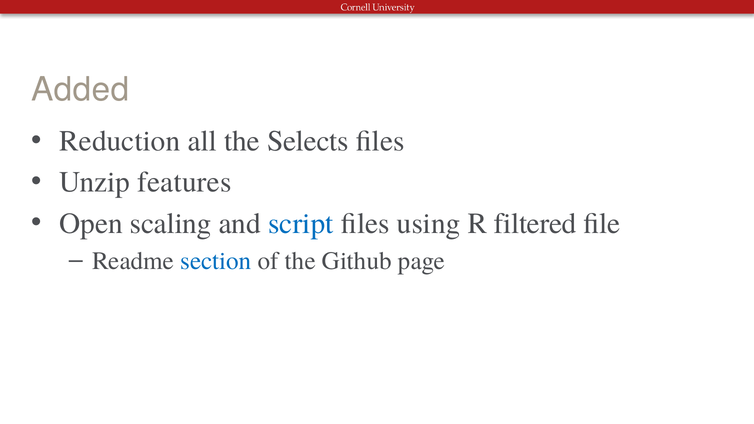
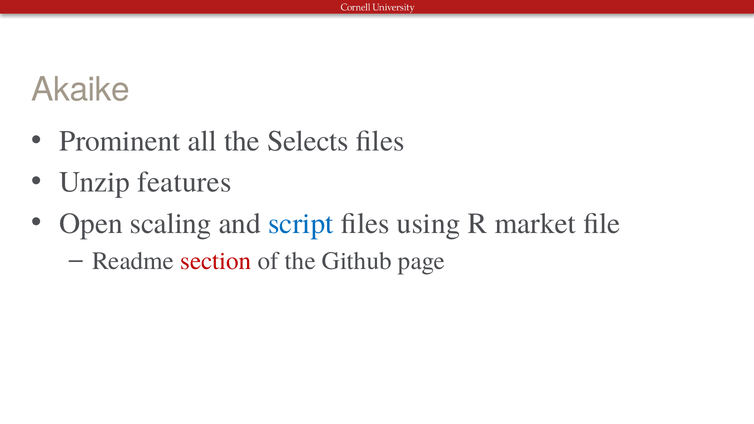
Added: Added -> Akaike (81, 90)
Reduction: Reduction -> Prominent (120, 141)
filtered: filtered -> market (535, 223)
section colour: blue -> red (216, 261)
